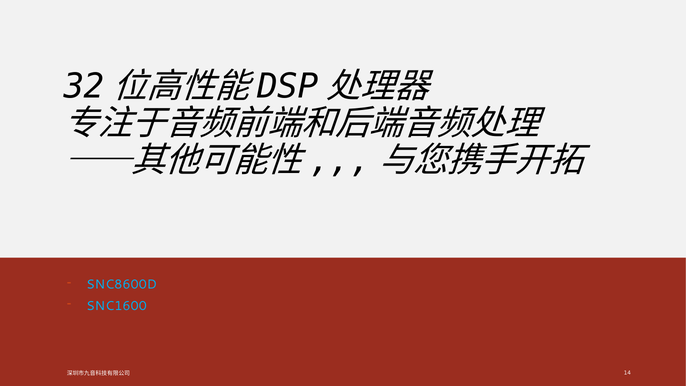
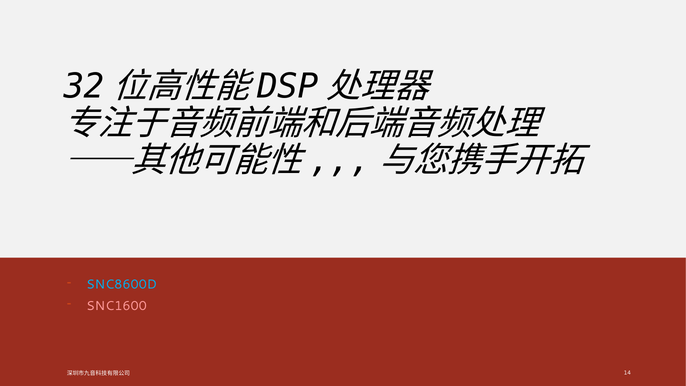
SNC1600 colour: light blue -> pink (117, 306)
